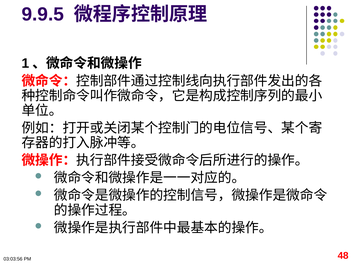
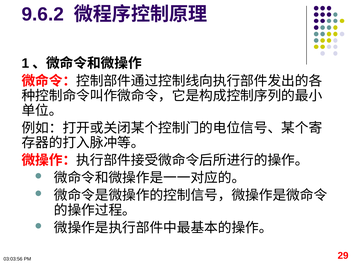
9.9.5: 9.9.5 -> 9.6.2 (43, 14)
48: 48 -> 29 (343, 256)
